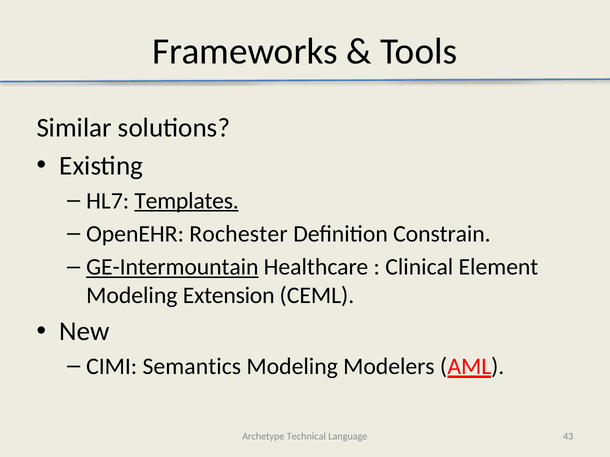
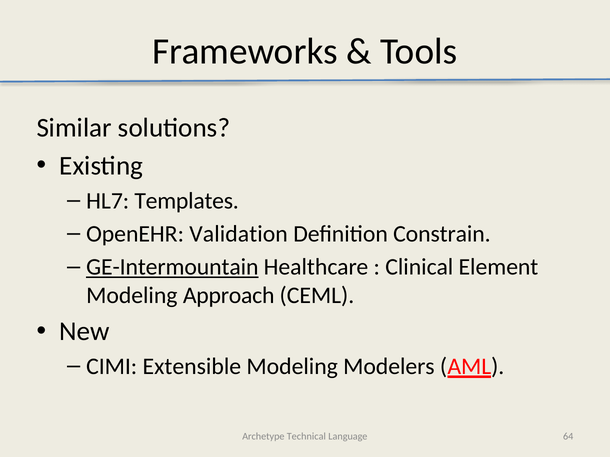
Templates underline: present -> none (187, 201)
Rochester: Rochester -> Validation (239, 234)
Extension: Extension -> Approach (229, 296)
Semantics: Semantics -> Extensible (192, 367)
43: 43 -> 64 (568, 437)
